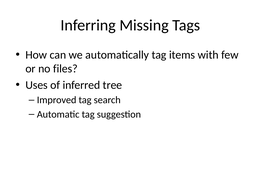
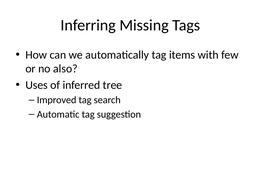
files: files -> also (65, 69)
